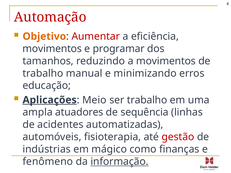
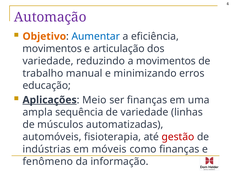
Automação colour: red -> purple (50, 17)
Aumentar colour: red -> blue (96, 36)
programar: programar -> articulação (119, 49)
tamanhos: tamanhos -> variedade (48, 61)
ser trabalho: trabalho -> finanças (147, 100)
atuadores: atuadores -> sequência (79, 112)
de sequência: sequência -> variedade (144, 112)
acidentes: acidentes -> músculos (60, 125)
mágico: mágico -> móveis (109, 149)
informação underline: present -> none (120, 162)
